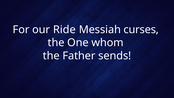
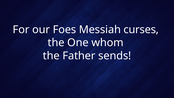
Ride: Ride -> Foes (64, 30)
